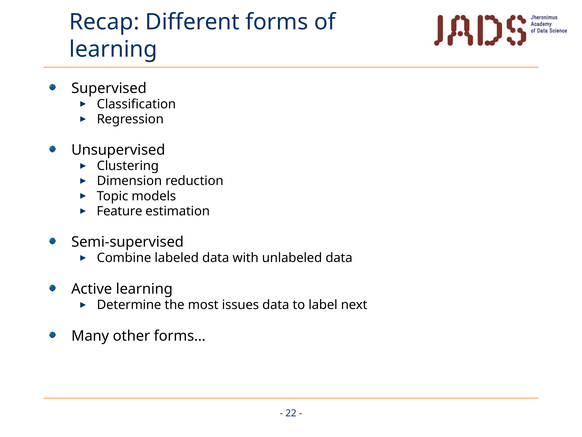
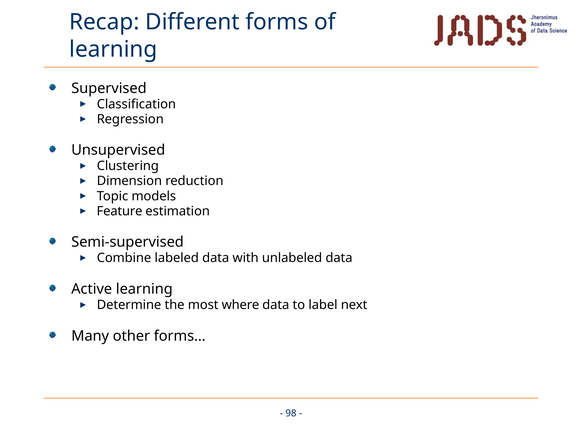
issues: issues -> where (240, 305)
22: 22 -> 98 (291, 413)
